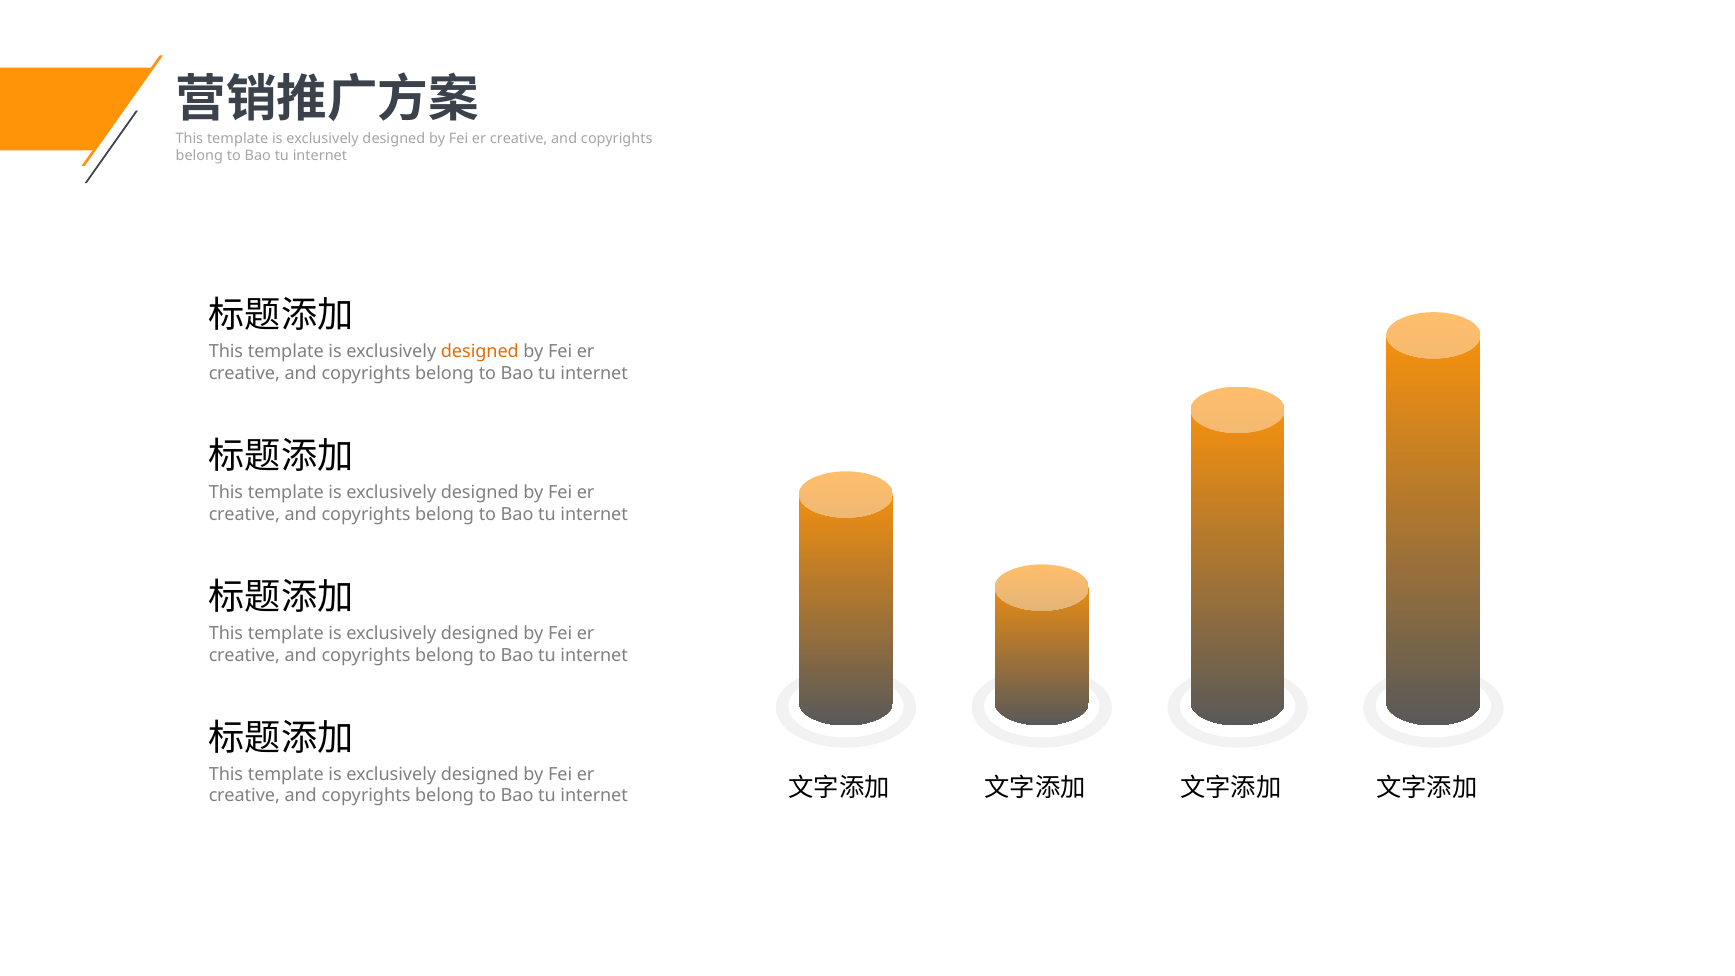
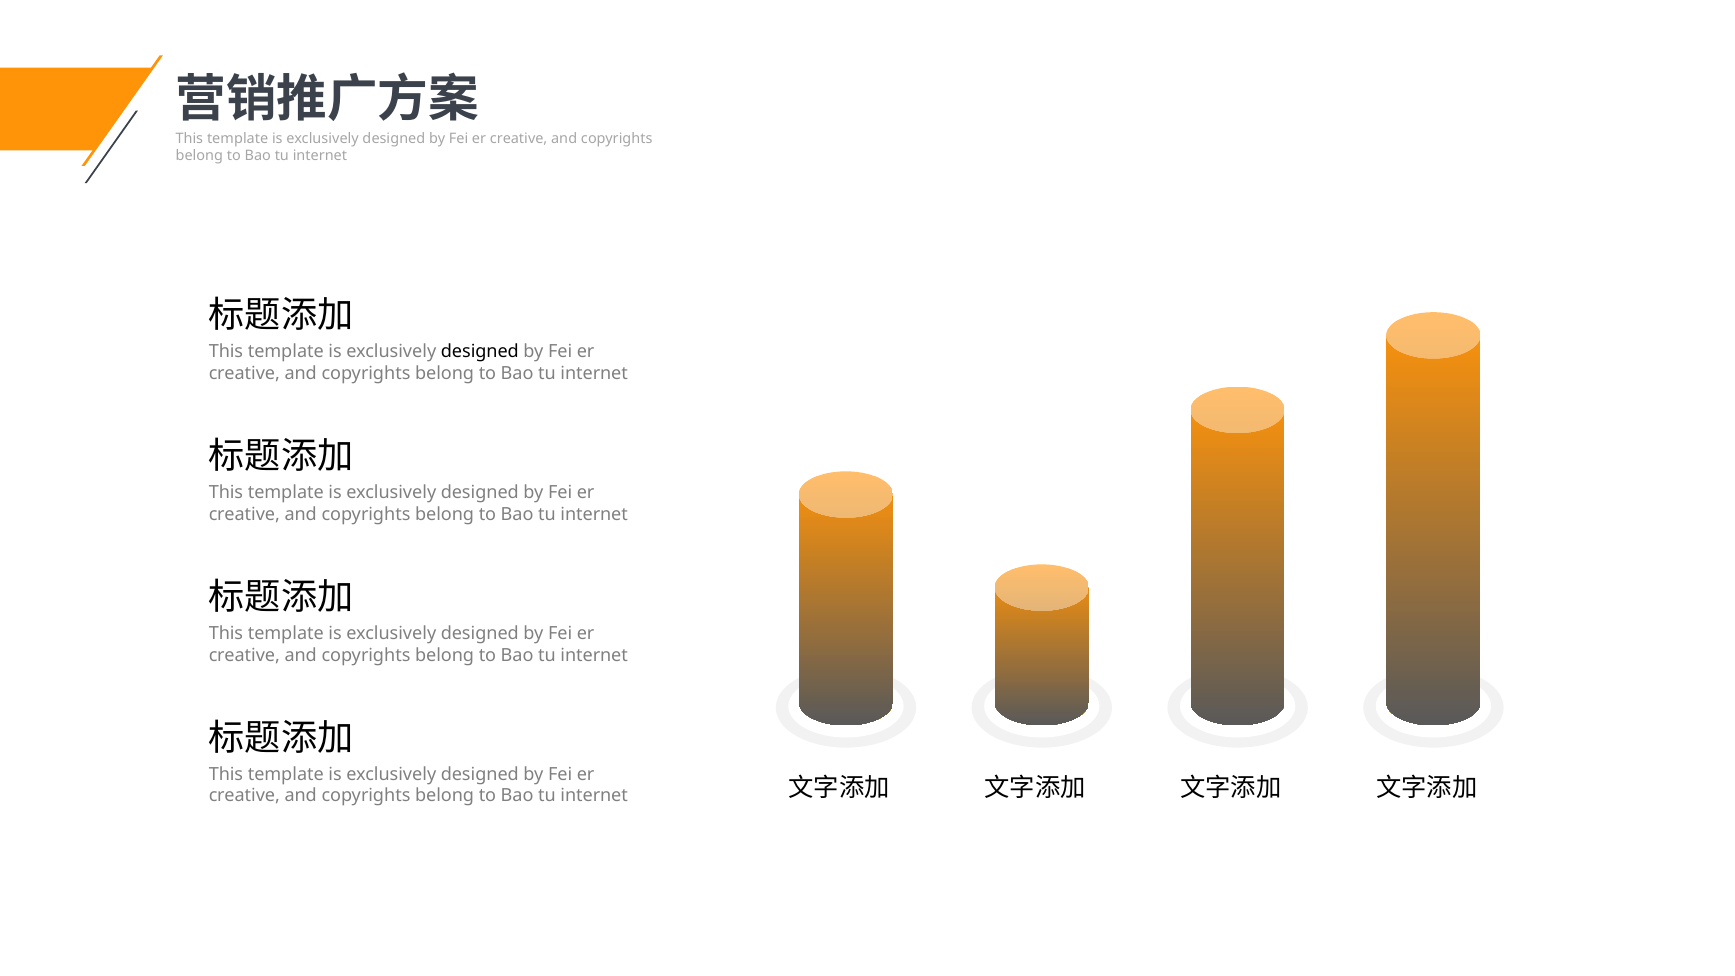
designed colour: orange -> black (480, 352)
